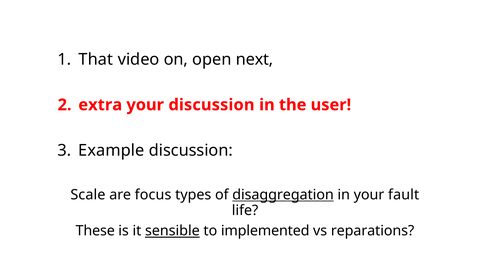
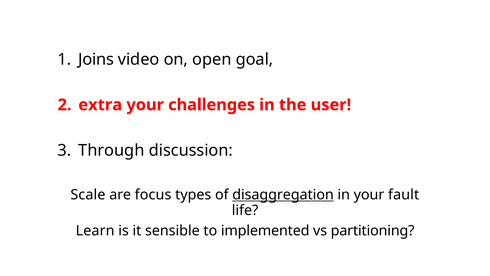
That: That -> Joins (96, 59)
next: next -> goal (254, 59)
your discussion: discussion -> challenges (212, 105)
Example: Example -> Through (111, 150)
These: These -> Learn (95, 231)
sensible underline: present -> none (172, 231)
reparations: reparations -> partitioning (373, 231)
